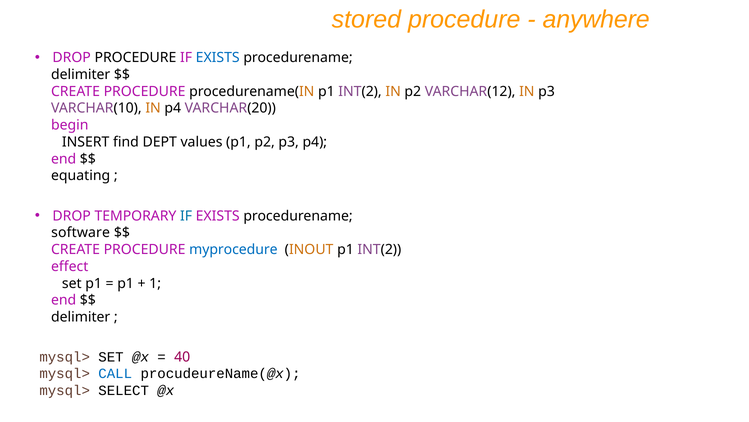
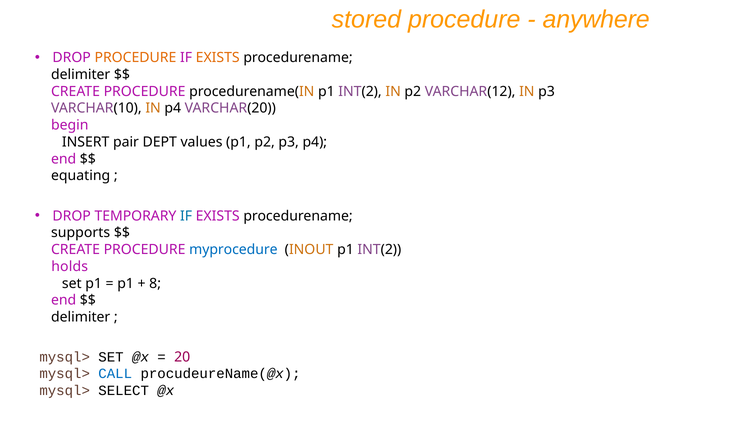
PROCEDURE colour: black -> orange (135, 58)
EXISTS colour: blue -> orange (218, 58)
find: find -> pair (126, 142)
software: software -> supports (81, 232)
effect: effect -> holds (70, 266)
1: 1 -> 8 (155, 283)
40: 40 -> 20 (182, 356)
